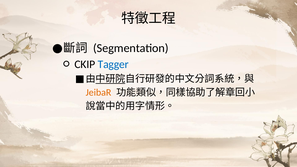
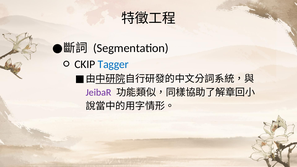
JeibaR colour: orange -> purple (98, 92)
